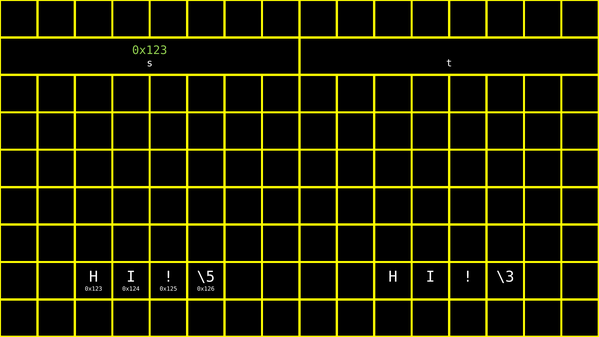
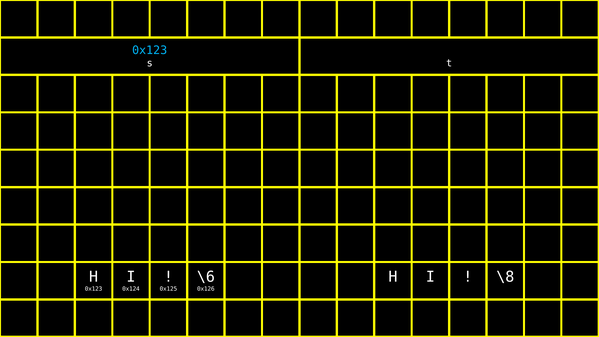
0x123 colour: light green -> light blue (150, 50)
\5: \5 -> \6 (206, 277)
\3: \3 -> \8 (505, 277)
